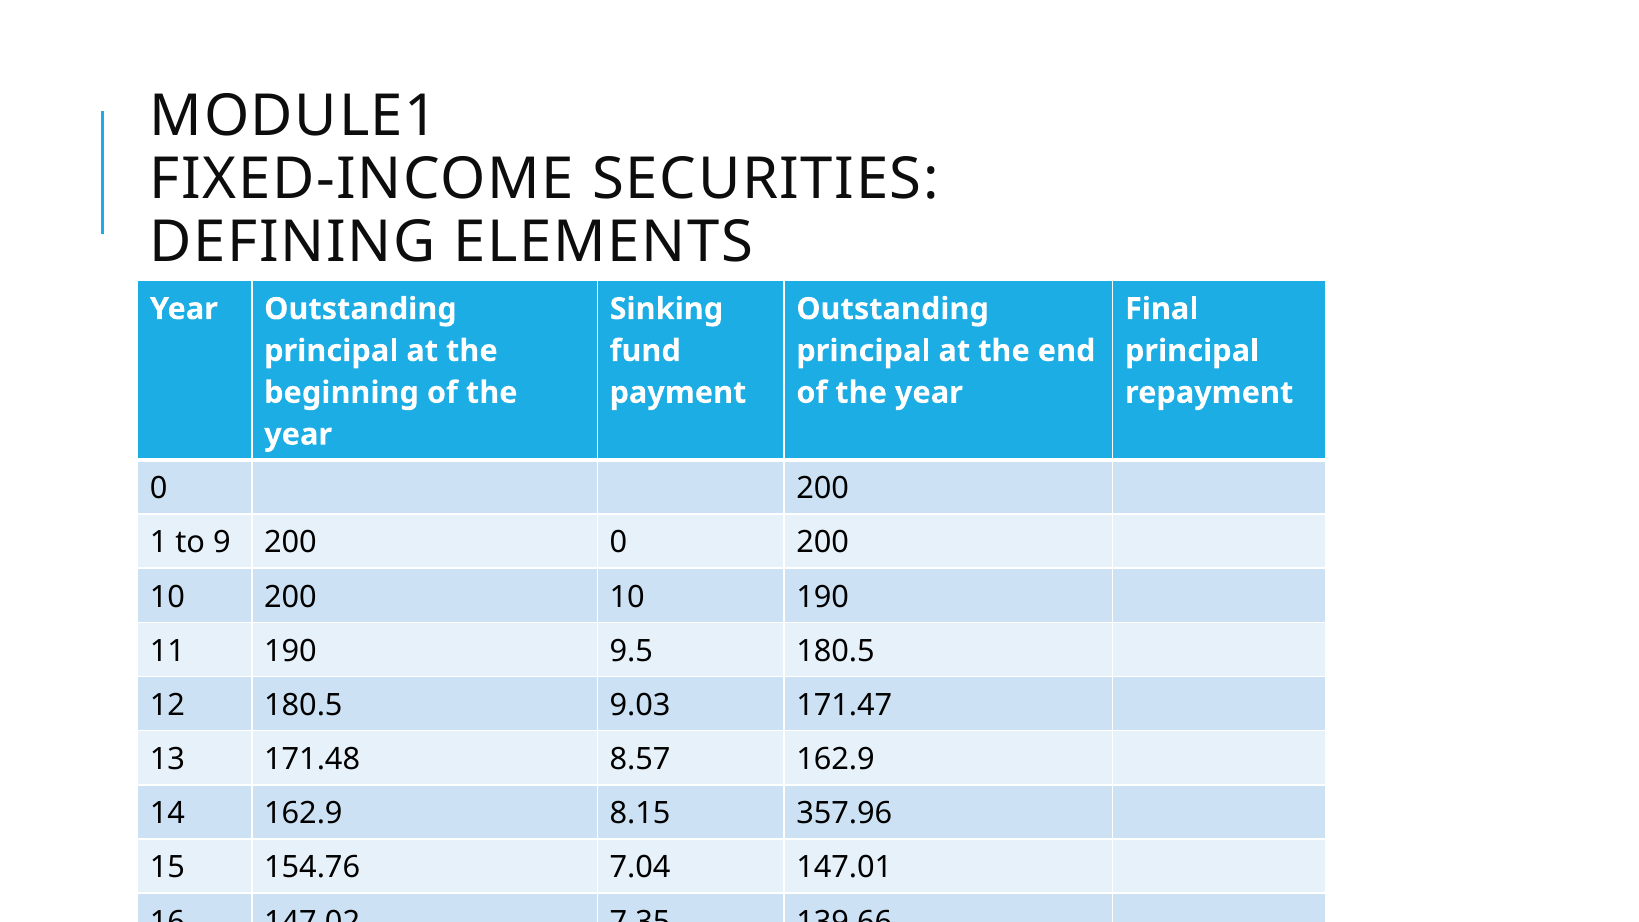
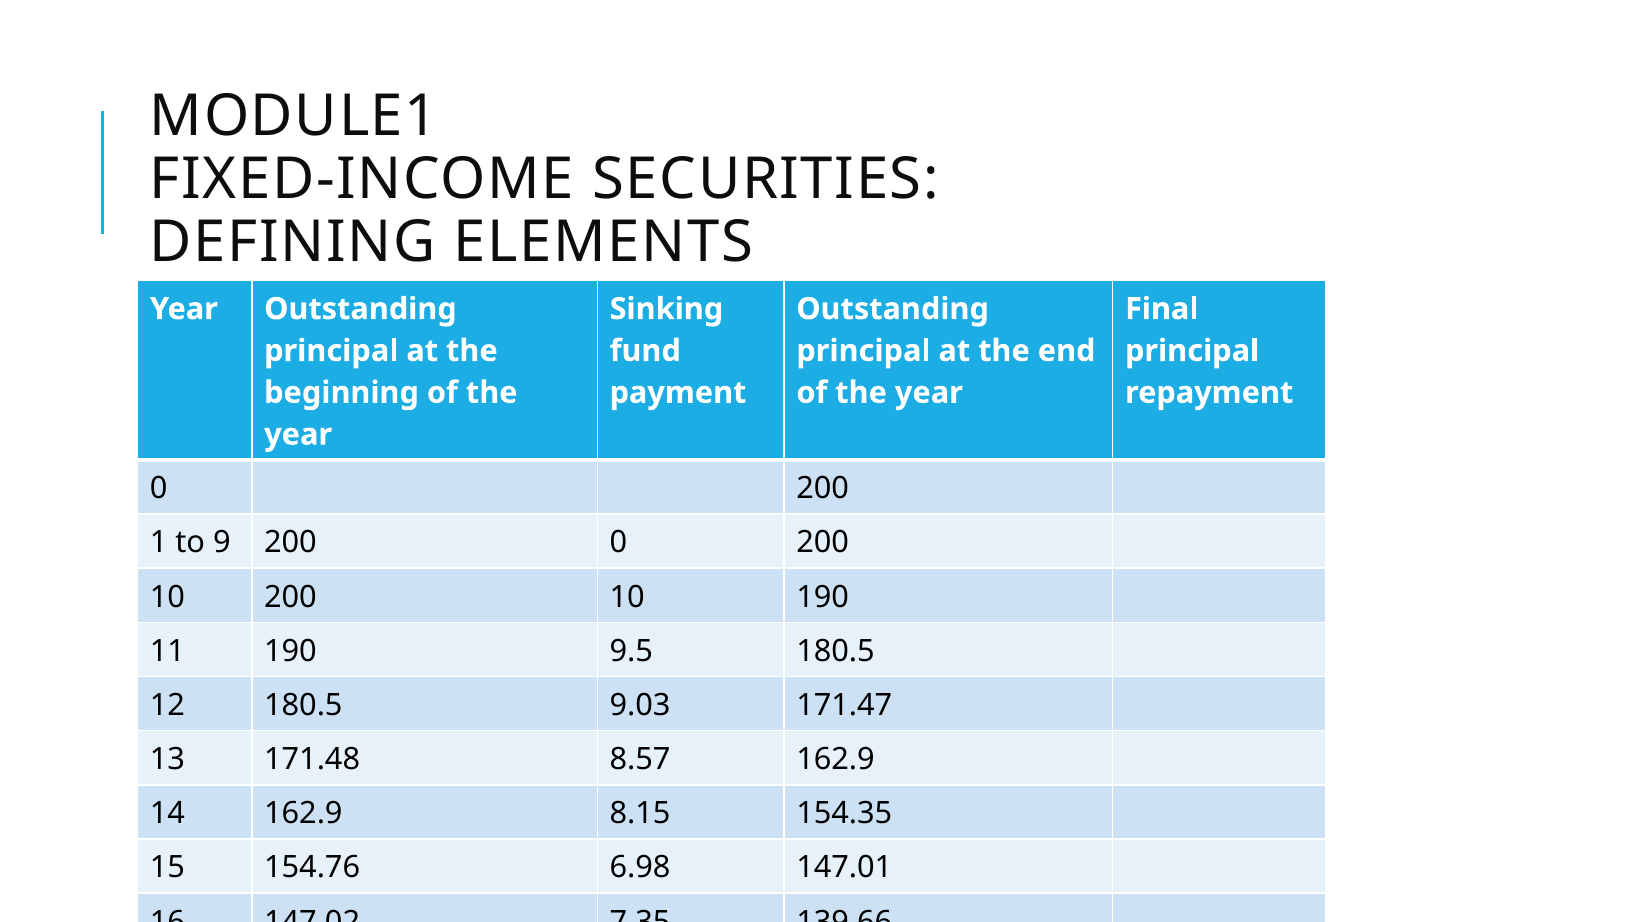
357.96: 357.96 -> 154.35 (844, 814)
154.76 7.04: 7.04 -> 6.98 (640, 868)
